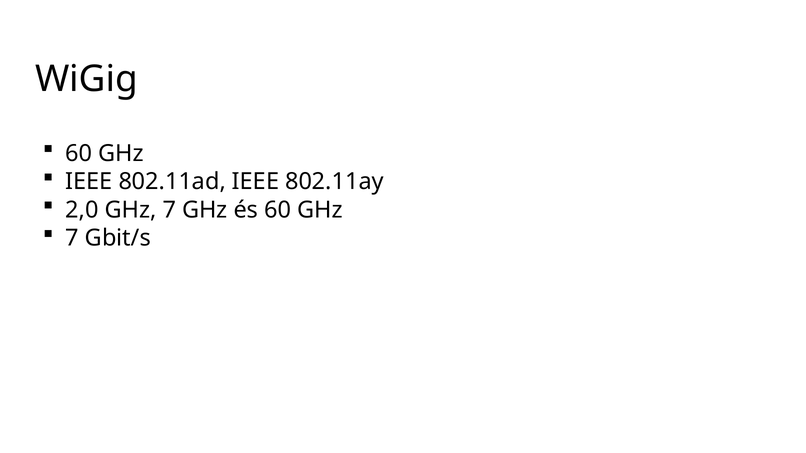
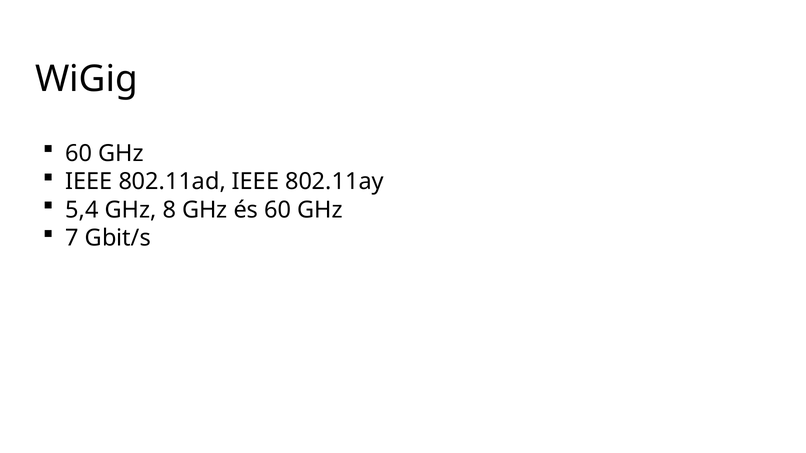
2,0: 2,0 -> 5,4 (82, 210)
GHz 7: 7 -> 8 (169, 210)
